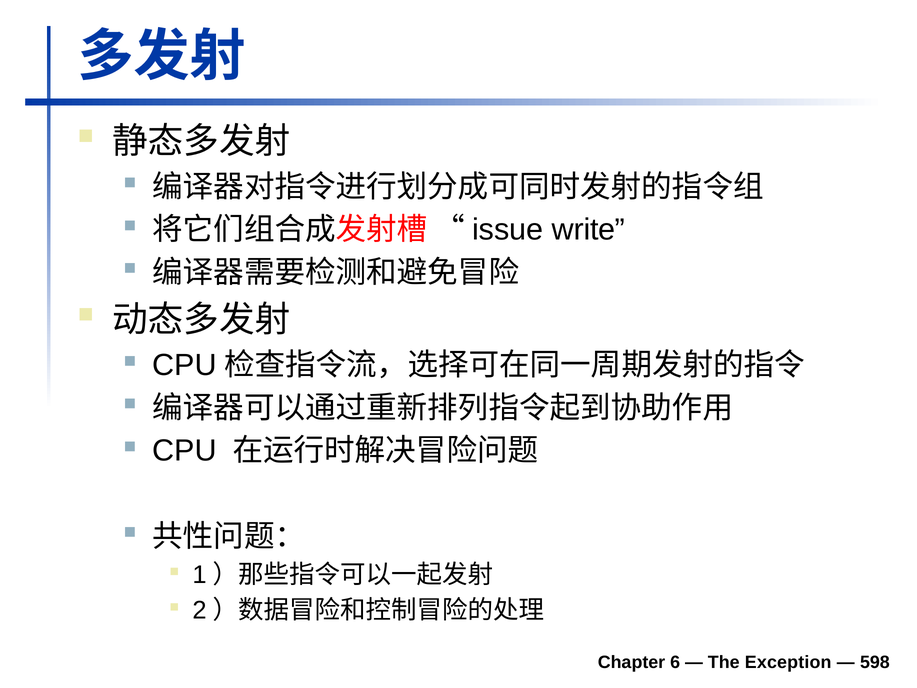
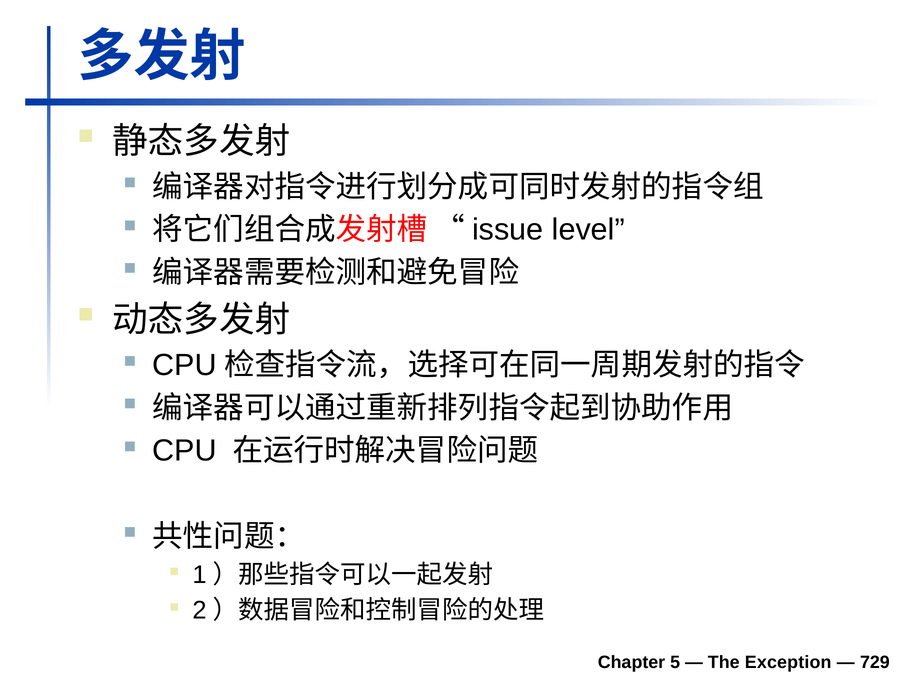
write: write -> level (588, 230)
6: 6 -> 5 (675, 662)
598: 598 -> 729 (875, 662)
